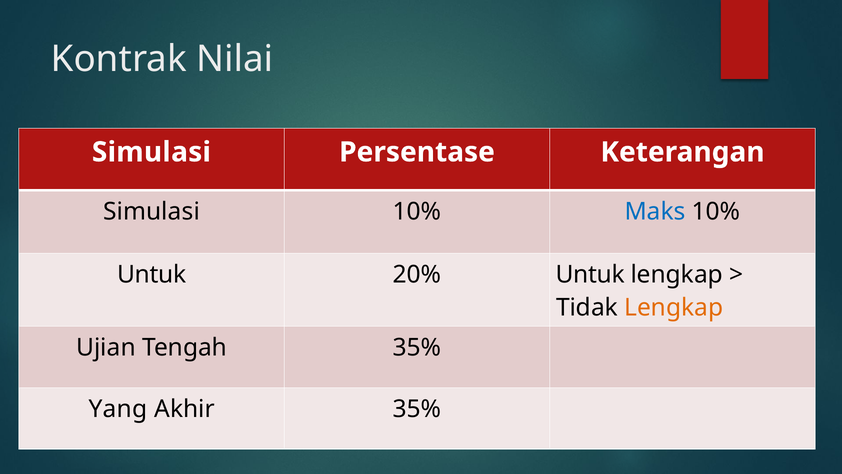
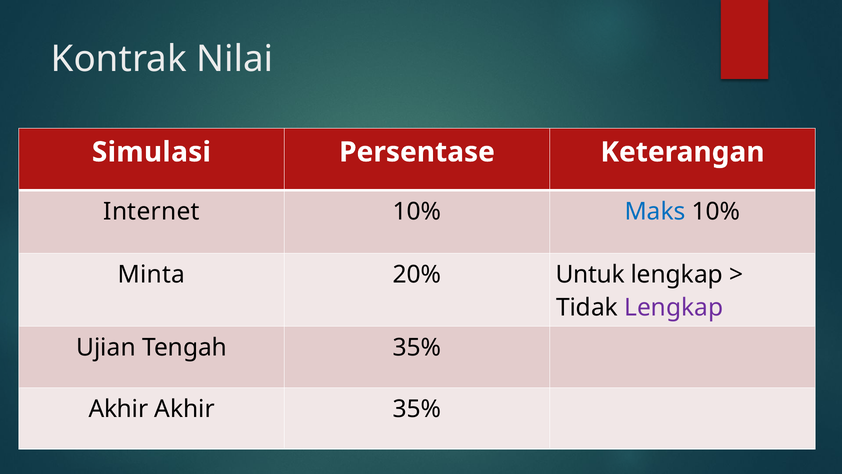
Simulasi: Simulasi -> Internet (151, 211)
Untuk: Untuk -> Minta (151, 274)
Lengkap colour: orange -> purple (674, 308)
Yang: Yang -> Akhir (118, 409)
